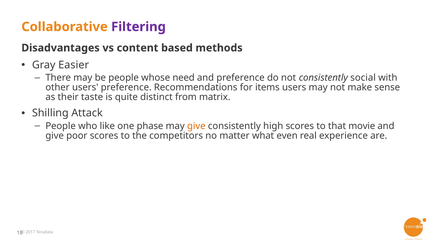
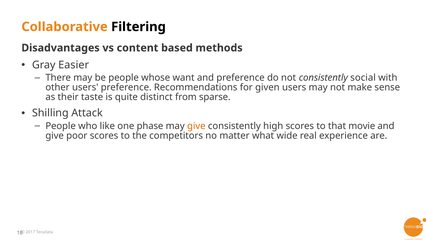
Filtering colour: purple -> black (138, 27)
need: need -> want (184, 78)
items: items -> given (267, 87)
matrix: matrix -> sparse (215, 97)
even: even -> wide (287, 136)
